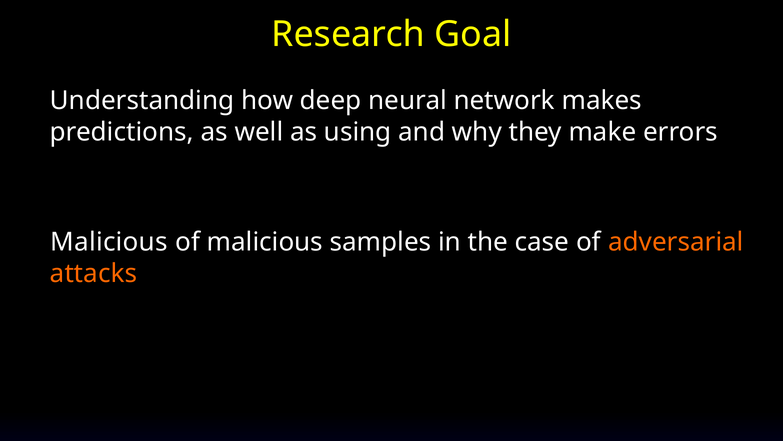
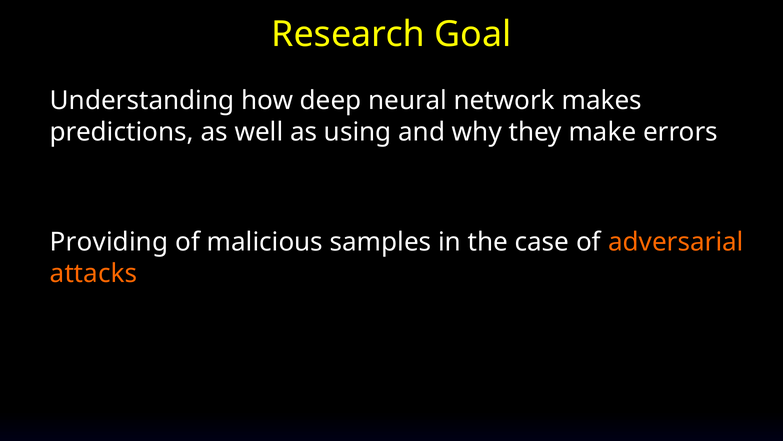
Malicious: Malicious -> Providing (109, 242)
